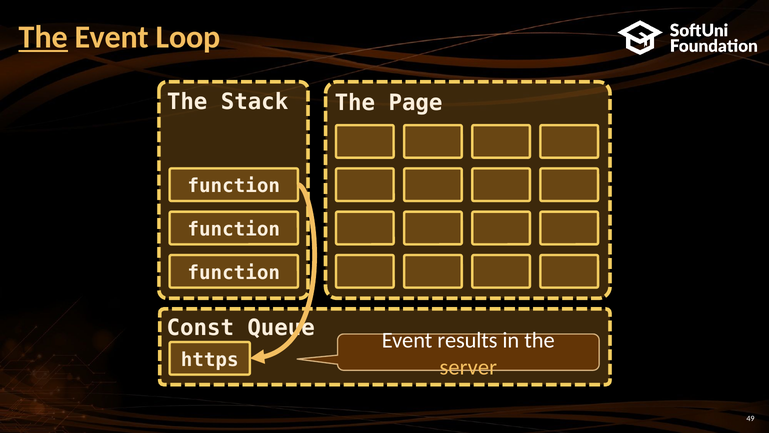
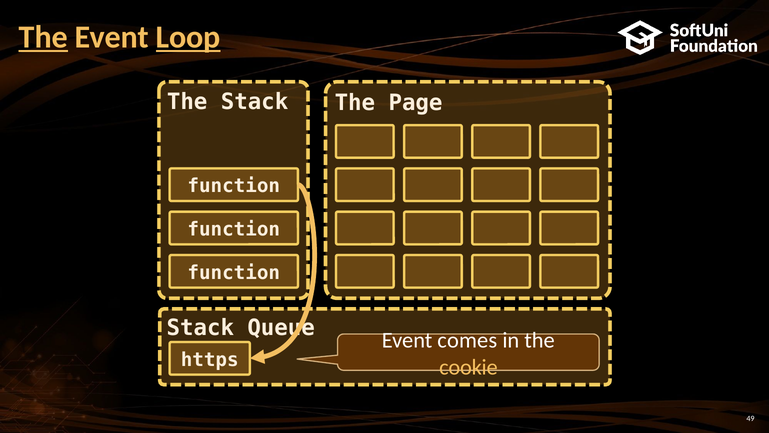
Loop underline: none -> present (188, 37)
Const: Const -> Stack (200, 328)
results: results -> comes (467, 340)
server: server -> cookie (468, 367)
